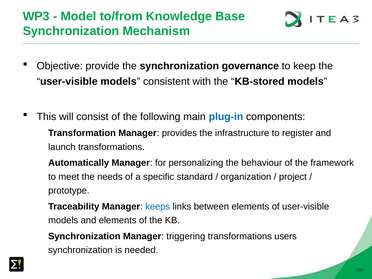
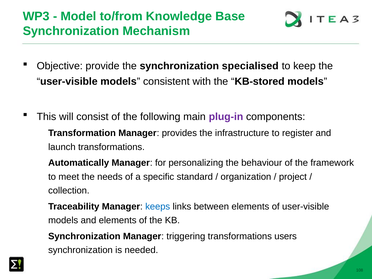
governance: governance -> specialised (250, 66)
plug-in colour: blue -> purple (226, 117)
prototype: prototype -> collection (69, 191)
